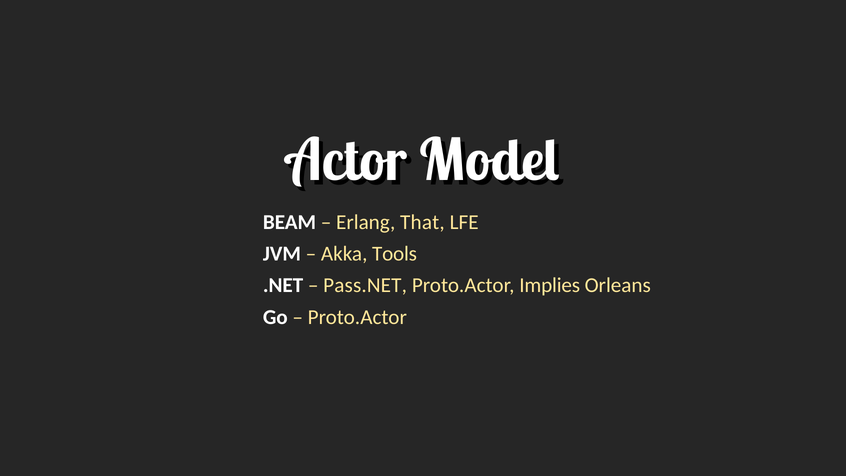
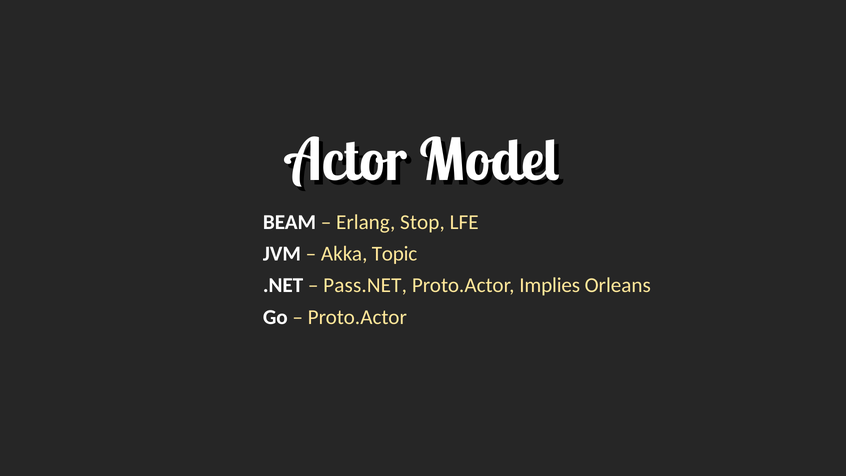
That: That -> Stop (422, 222)
Tools: Tools -> Topic (395, 254)
